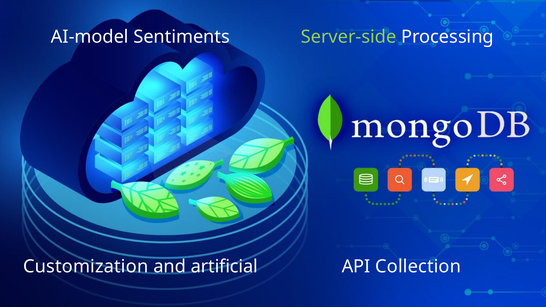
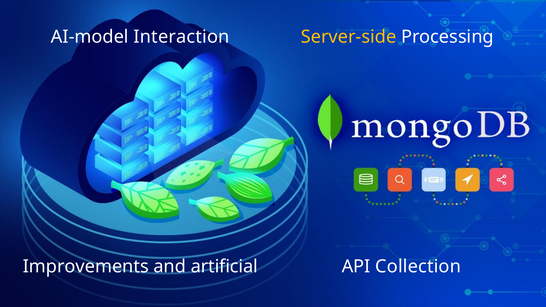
Sentiments: Sentiments -> Interaction (182, 37)
Server-side colour: light green -> yellow (349, 37)
Customization: Customization -> Improvements (86, 267)
